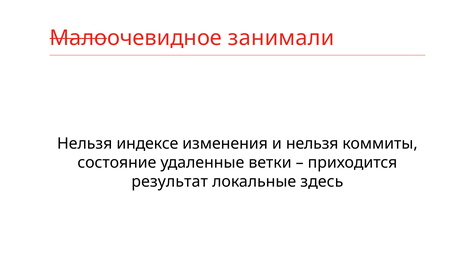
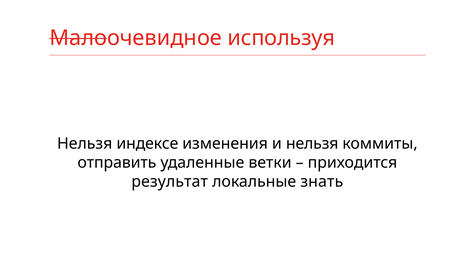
занимали: занимали -> используя (281, 38)
состояние: состояние -> отправить (117, 163)
здесь: здесь -> знать (322, 182)
